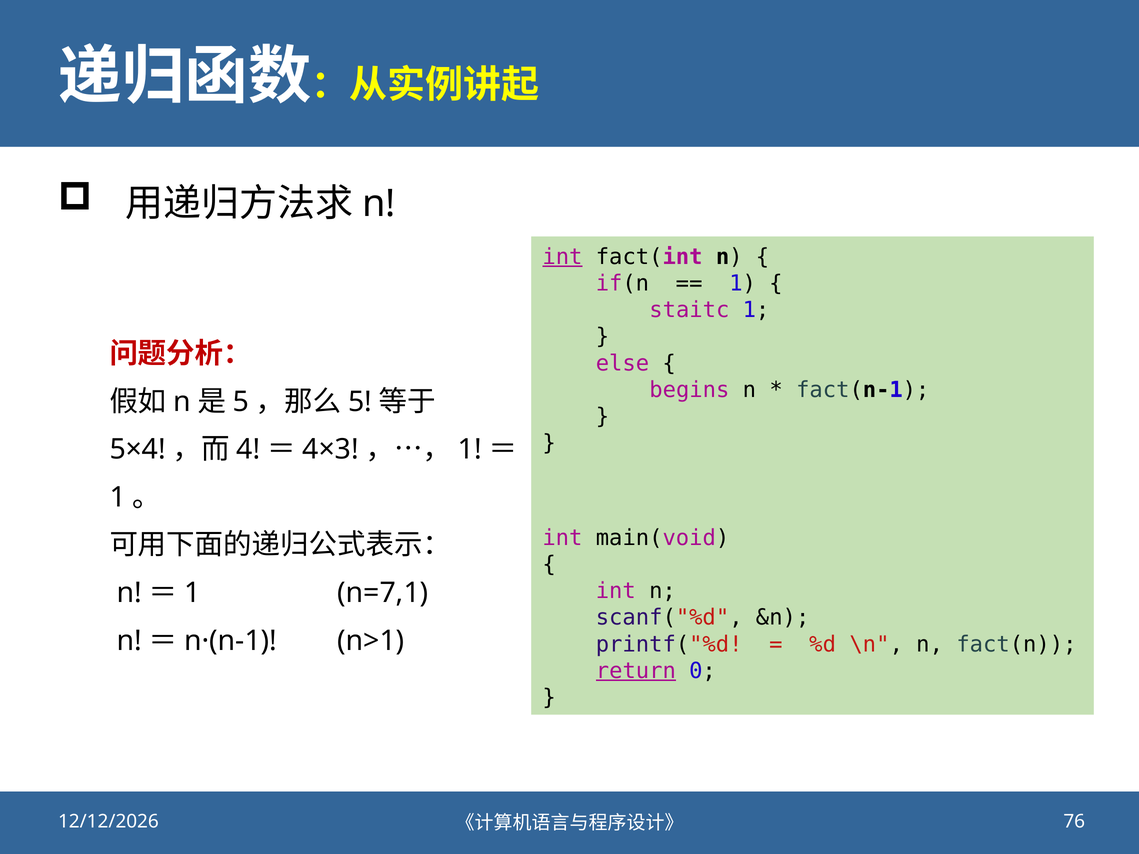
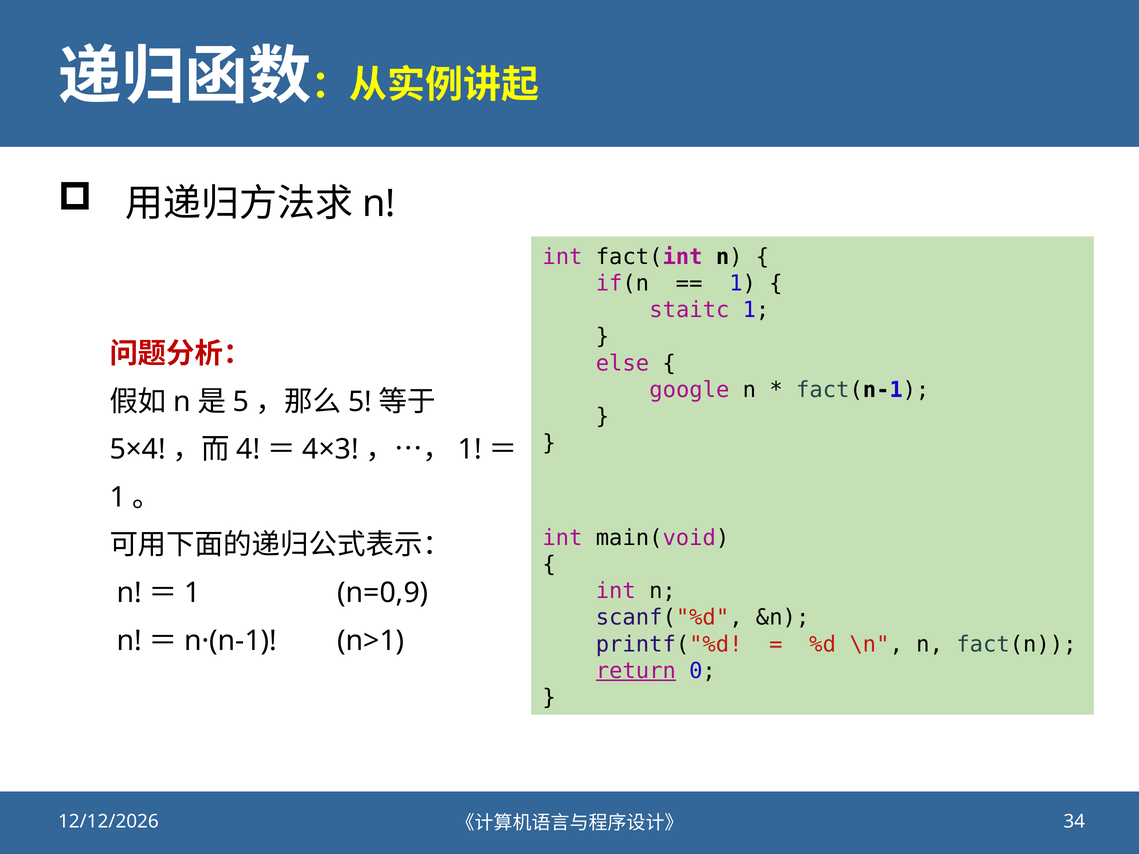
int underline: present -> none (562, 257)
begins: begins -> google (689, 390)
n=7,1: n=7,1 -> n=0,9 (383, 593)
76: 76 -> 34 (1074, 821)
